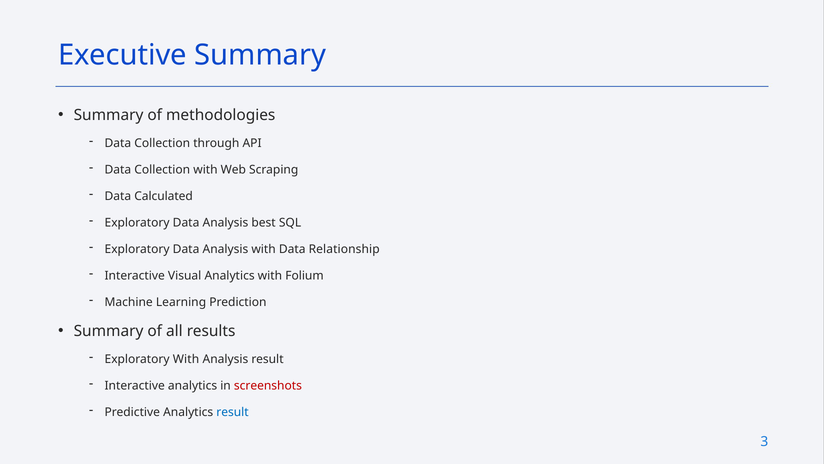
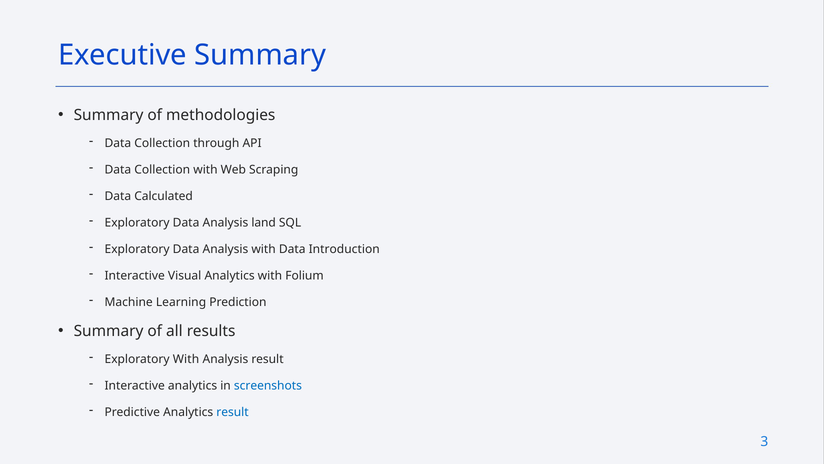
best: best -> land (264, 223)
Relationship: Relationship -> Introduction (344, 249)
screenshots colour: red -> blue (268, 385)
